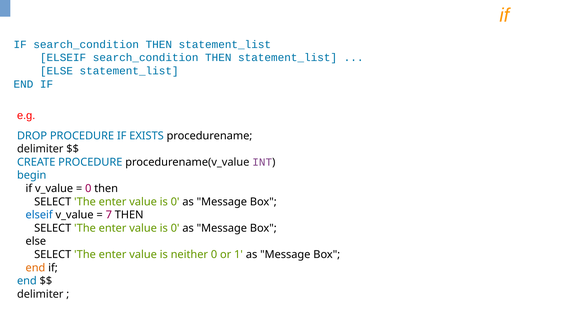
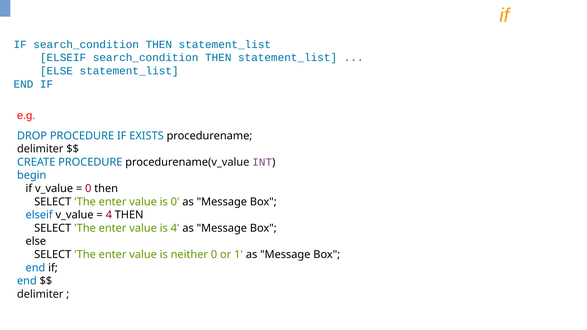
7: 7 -> 4 (109, 215)
0: 0 -> 4 (175, 228)
end colour: orange -> blue (35, 268)
